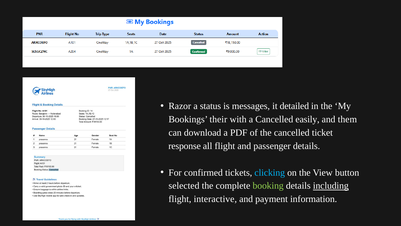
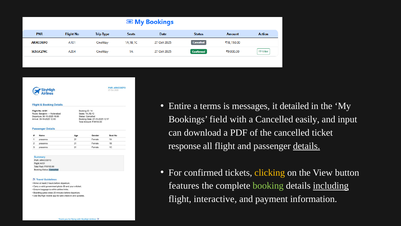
Razor: Razor -> Entire (180, 106)
status: status -> terms (210, 106)
their: their -> field (218, 119)
them: them -> input (347, 119)
details underline: none -> present (307, 146)
clicking colour: light blue -> yellow (270, 172)
selected: selected -> features (184, 186)
